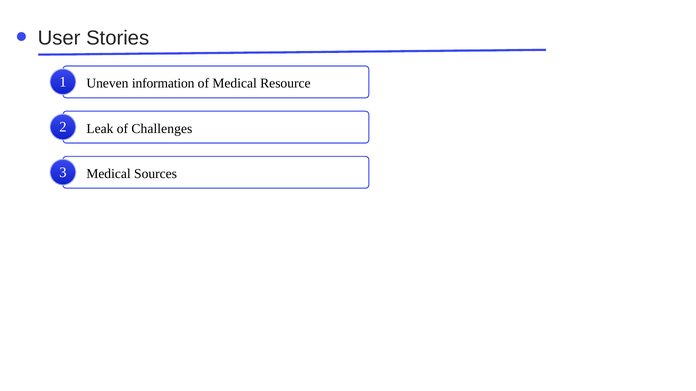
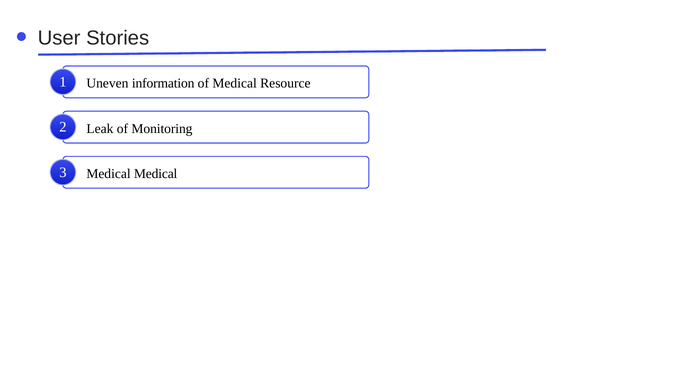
Challenges: Challenges -> Monitoring (162, 129)
Medical Sources: Sources -> Medical (156, 174)
